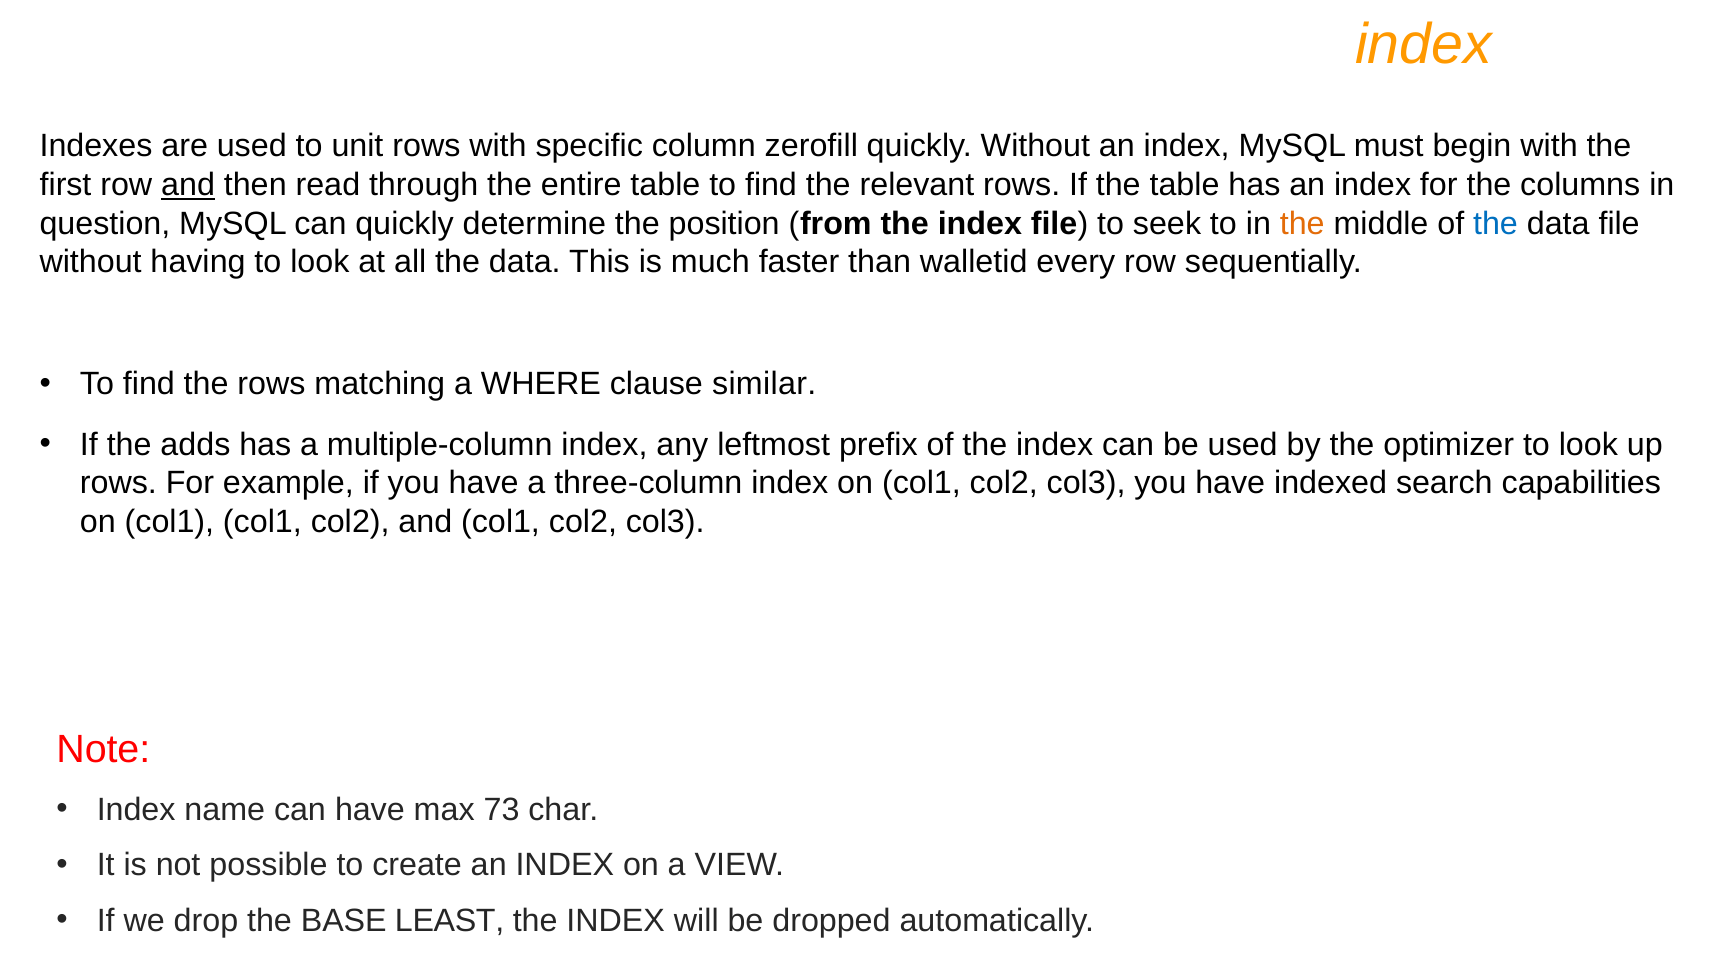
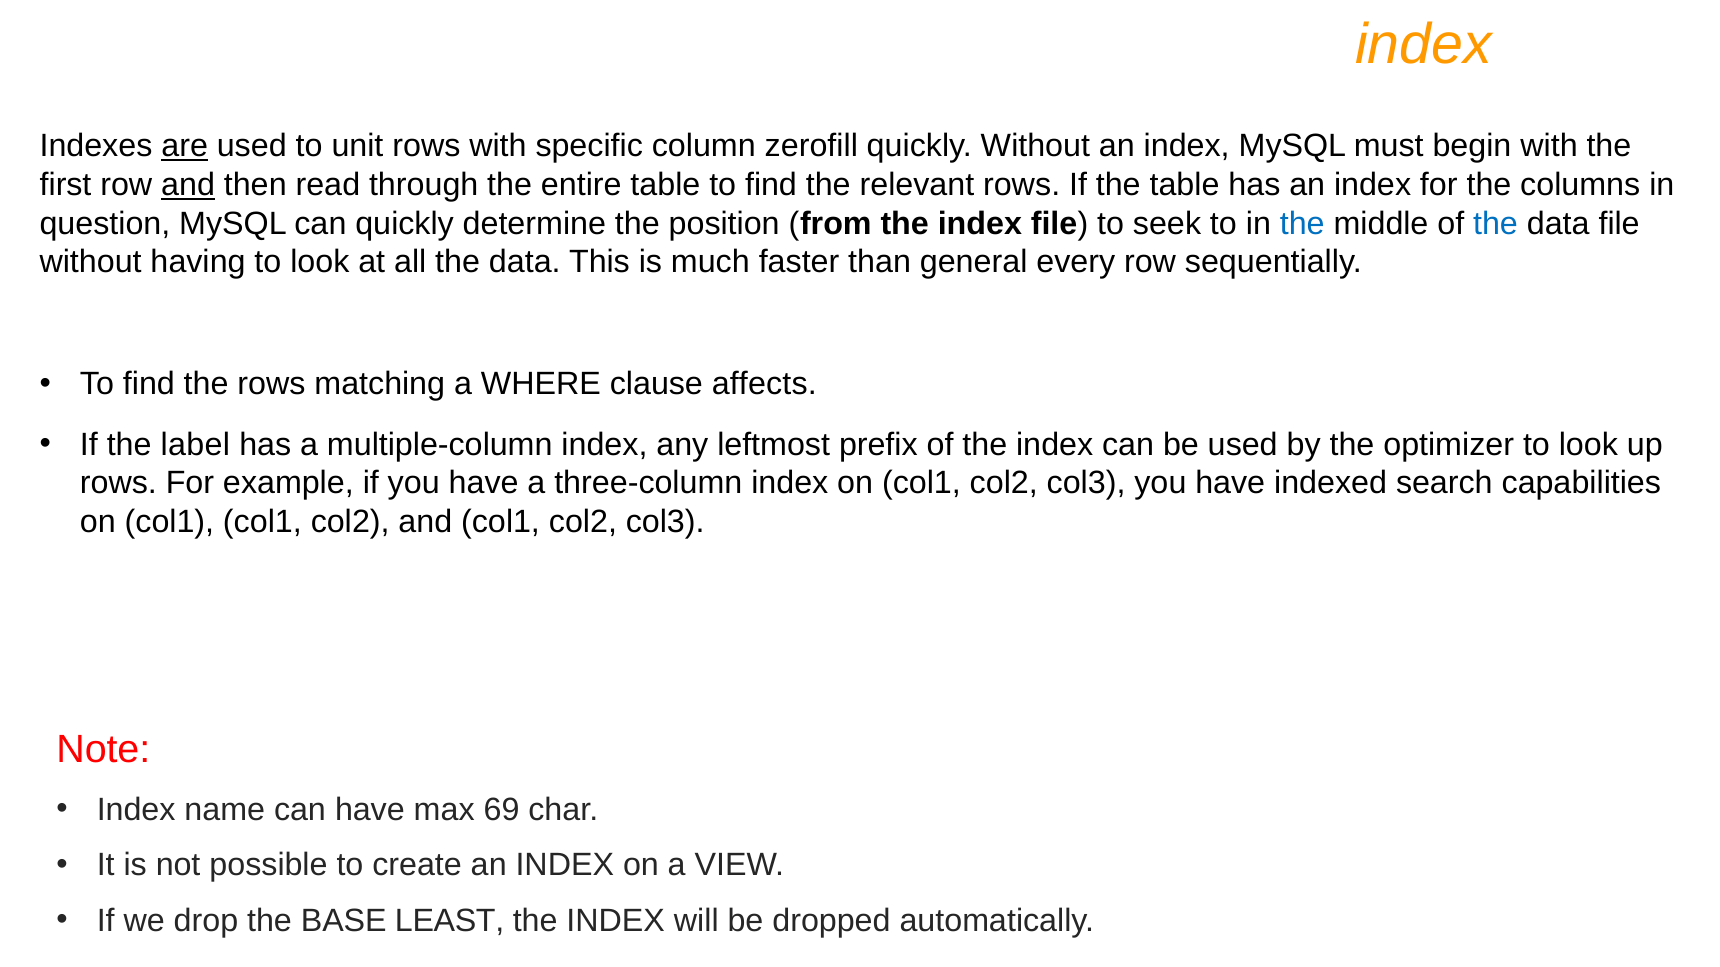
are underline: none -> present (185, 146)
the colour: orange -> blue (1302, 224)
walletid: walletid -> general (974, 262)
similar: similar -> affects (764, 384)
adds: adds -> label (195, 445)
73: 73 -> 69 (502, 810)
